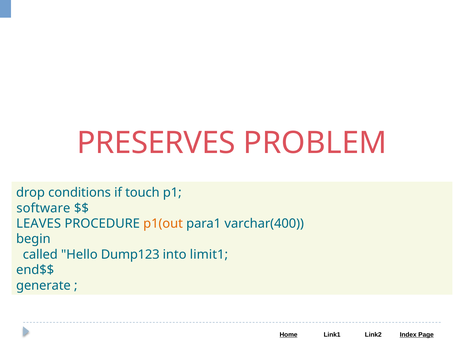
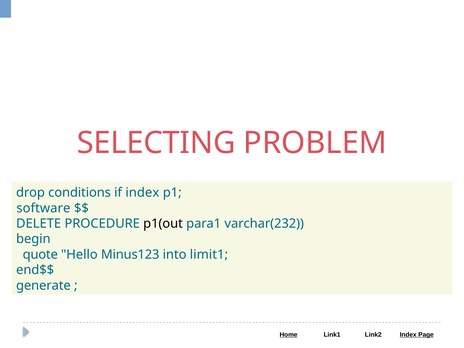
PRESERVES: PRESERVES -> SELECTING (156, 143)
if touch: touch -> index (142, 193)
LEAVES: LEAVES -> DELETE (39, 224)
p1(out colour: orange -> black (163, 224)
varchar(400: varchar(400 -> varchar(232 (264, 224)
called: called -> quote (40, 255)
Dump123: Dump123 -> Minus123 (130, 255)
